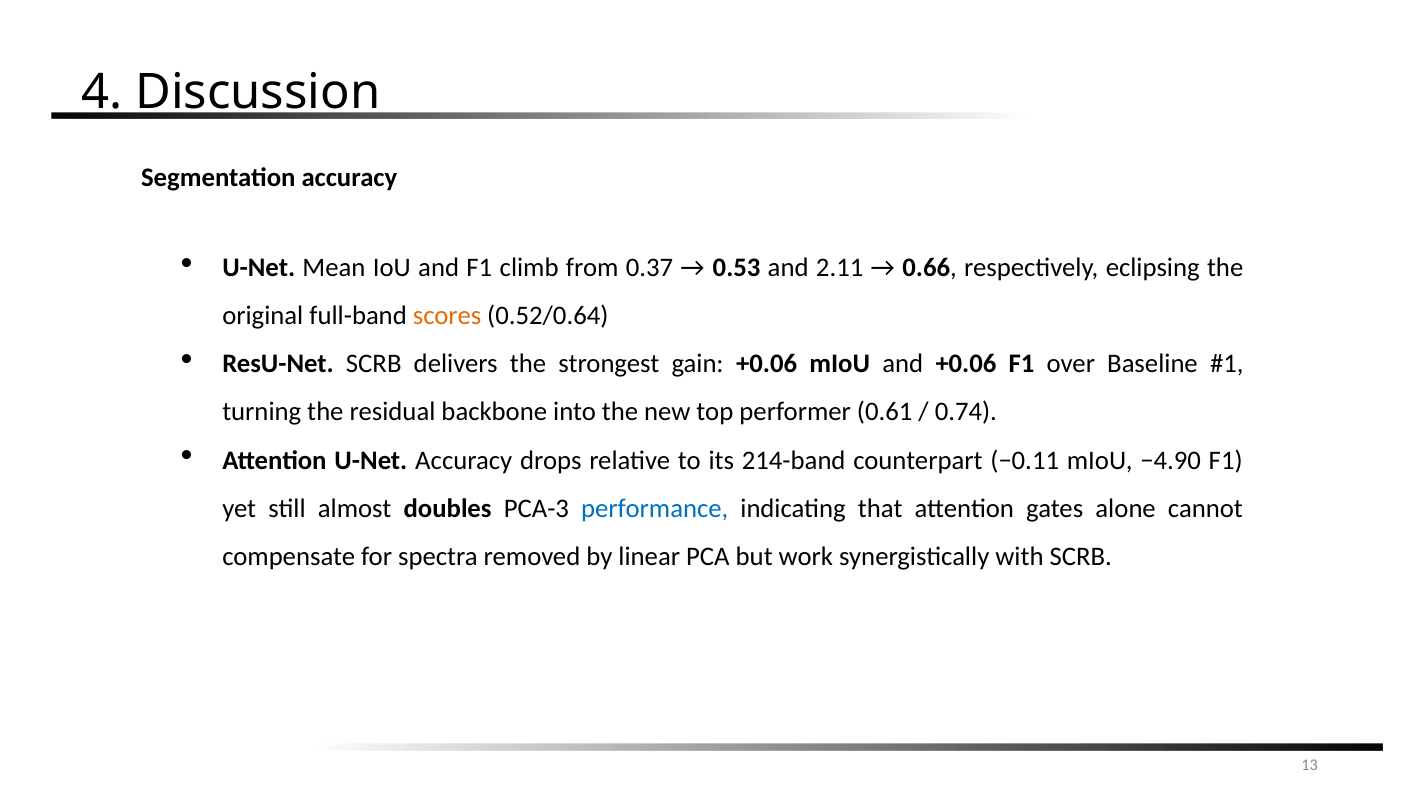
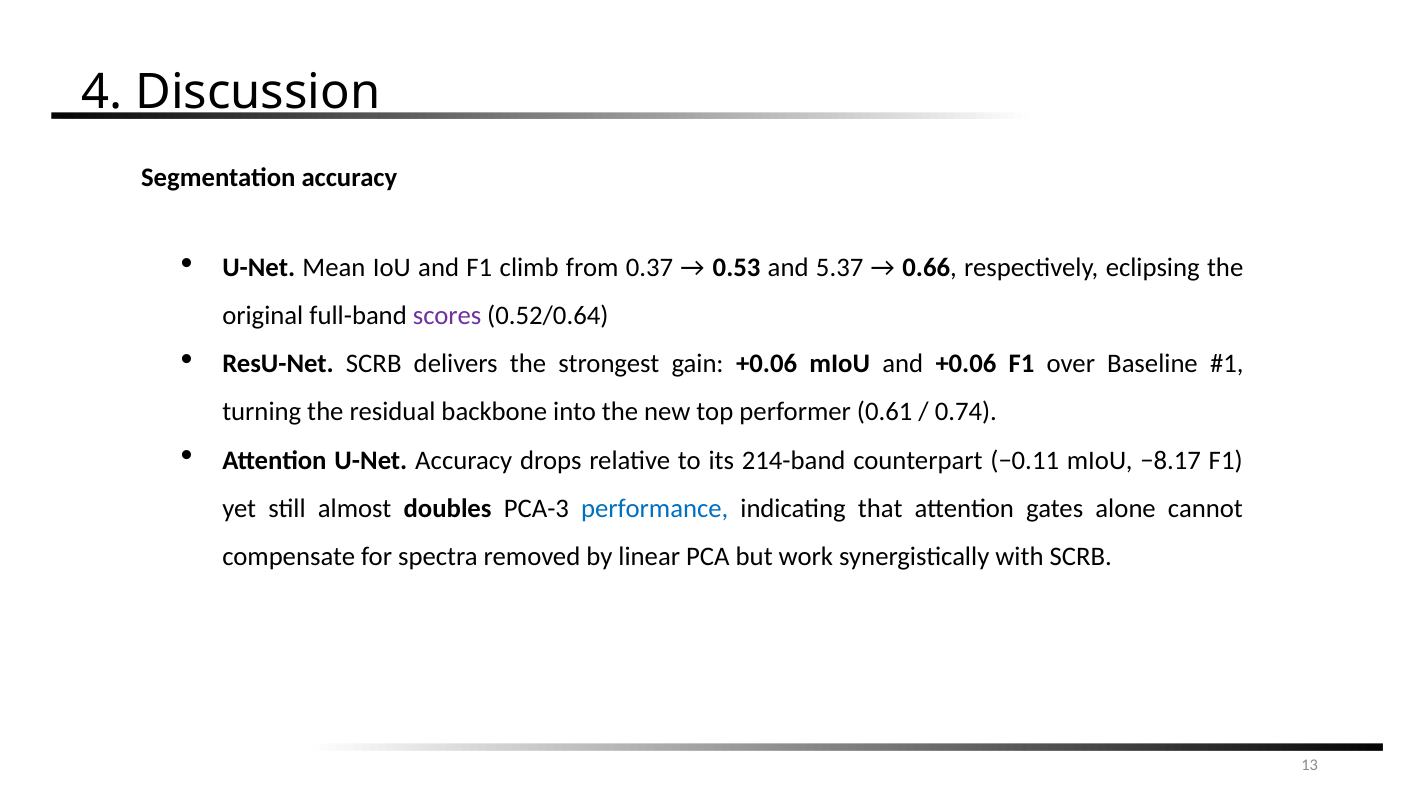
2.11: 2.11 -> 5.37 (840, 268)
scores colour: orange -> purple (447, 316)
−4.90: −4.90 -> −8.17 (1171, 460)
